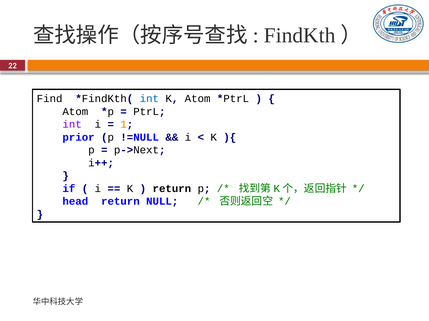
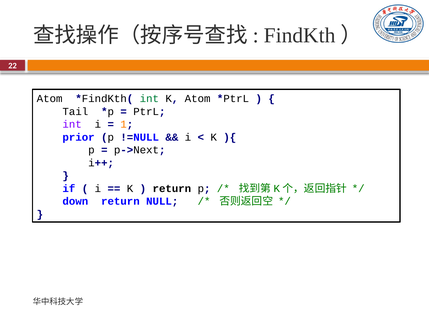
Find: Find -> Atom (50, 99)
int colour: blue -> green (149, 99)
Atom: Atom -> Tail (75, 112)
head: head -> down (75, 202)
